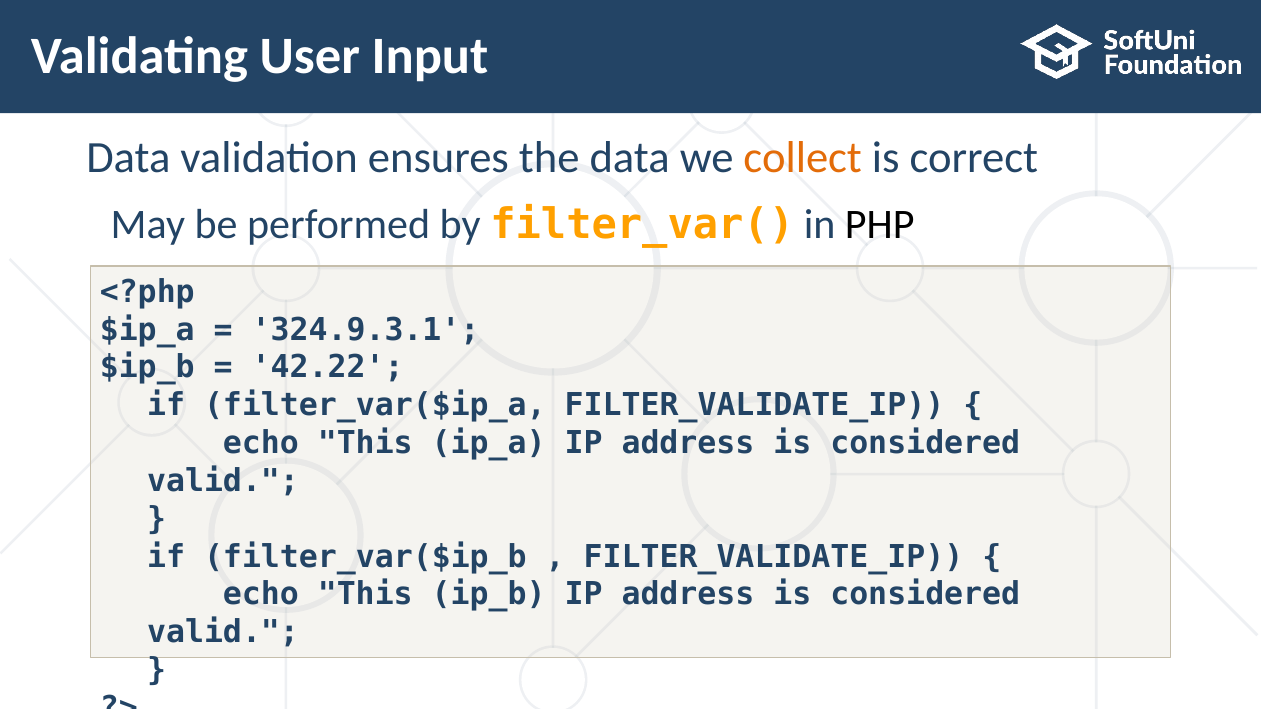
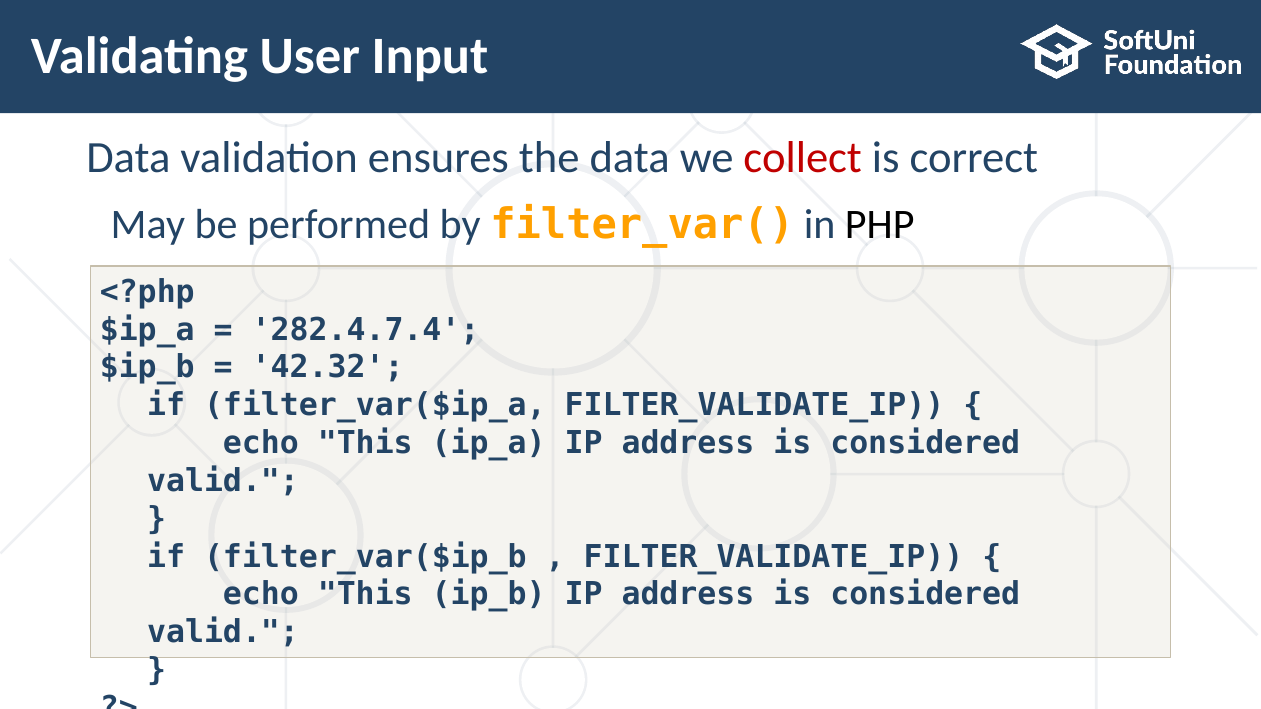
collect colour: orange -> red (803, 157)
324.9.3.1: 324.9.3.1 -> 282.4.7.4 (366, 330)
42.22: 42.22 -> 42.32 (328, 368)
